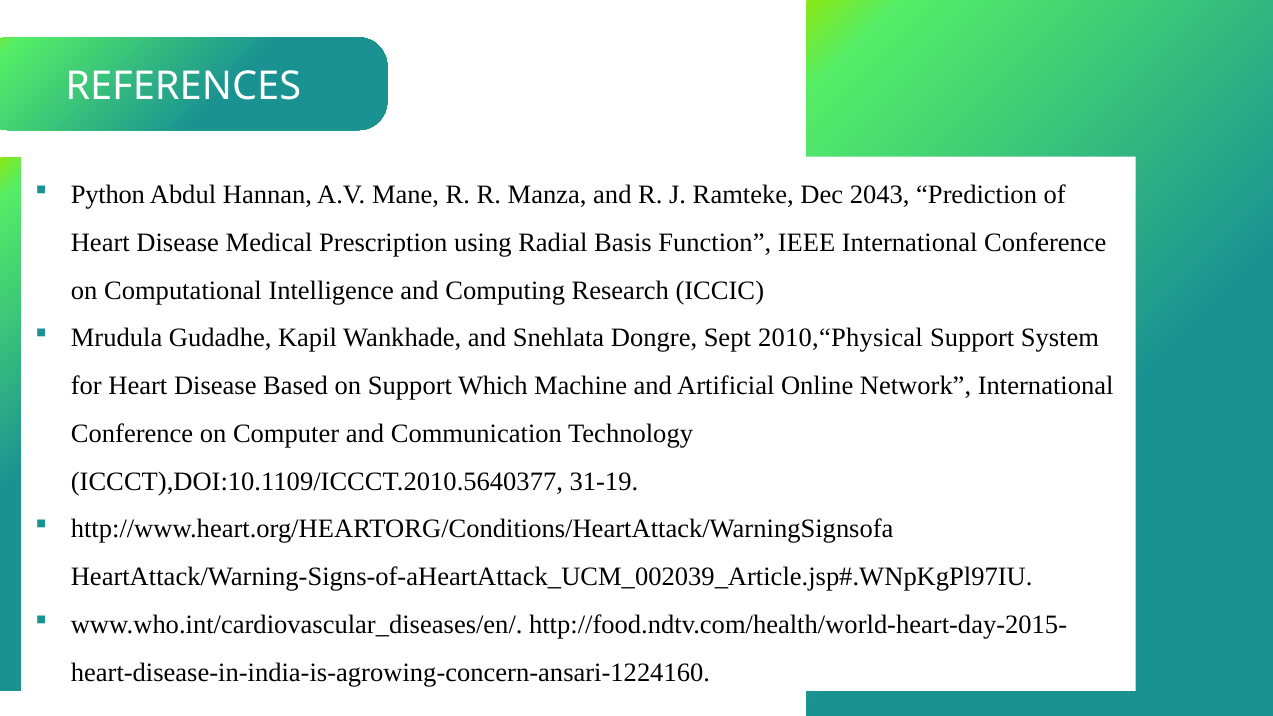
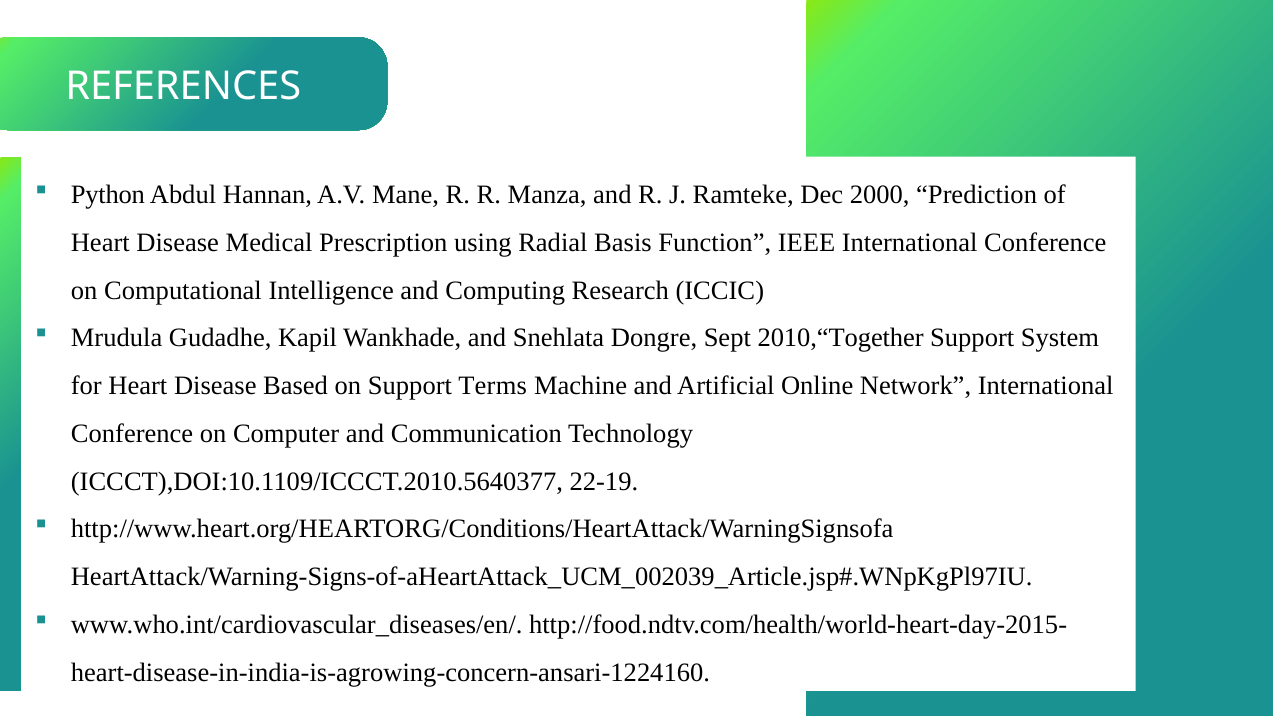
2043: 2043 -> 2000 (880, 195)
2010,“Physical: 2010,“Physical -> 2010,“Together (841, 338)
Which: Which -> Terms (493, 386)
31-19: 31-19 -> 22-19 (604, 481)
